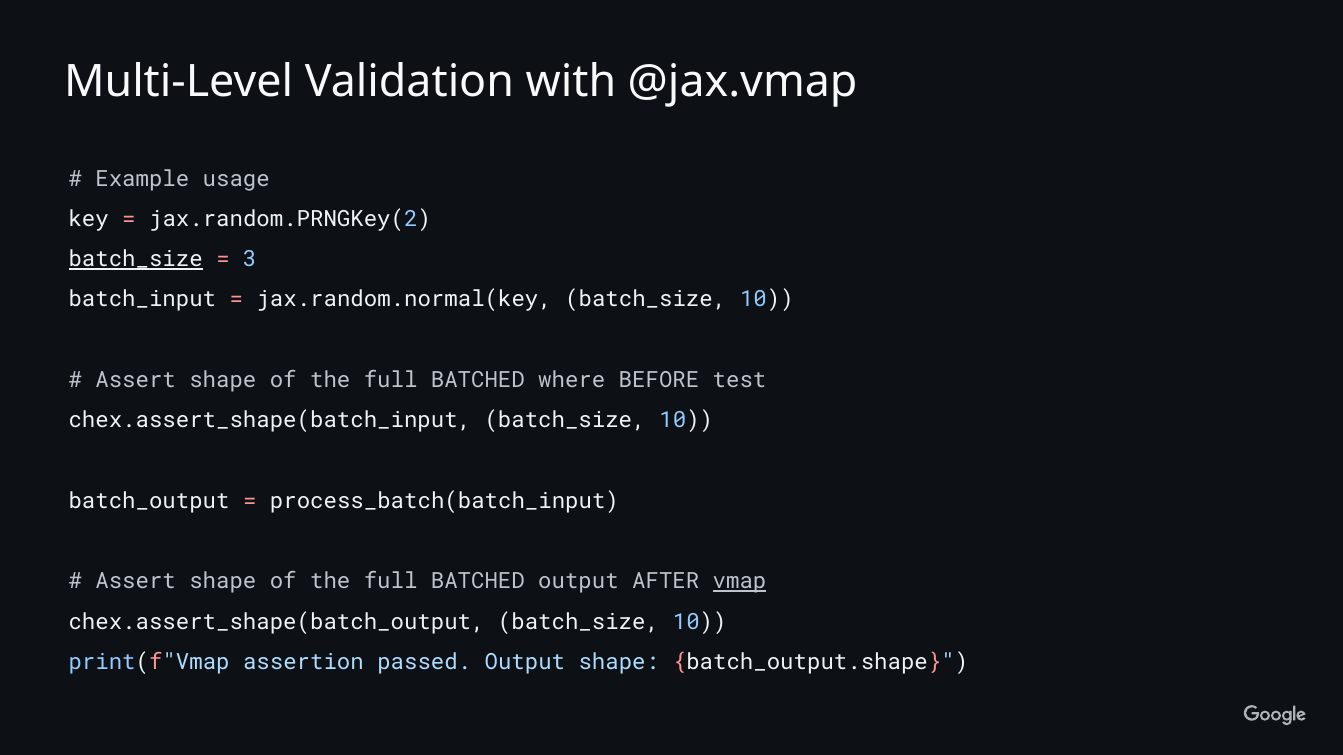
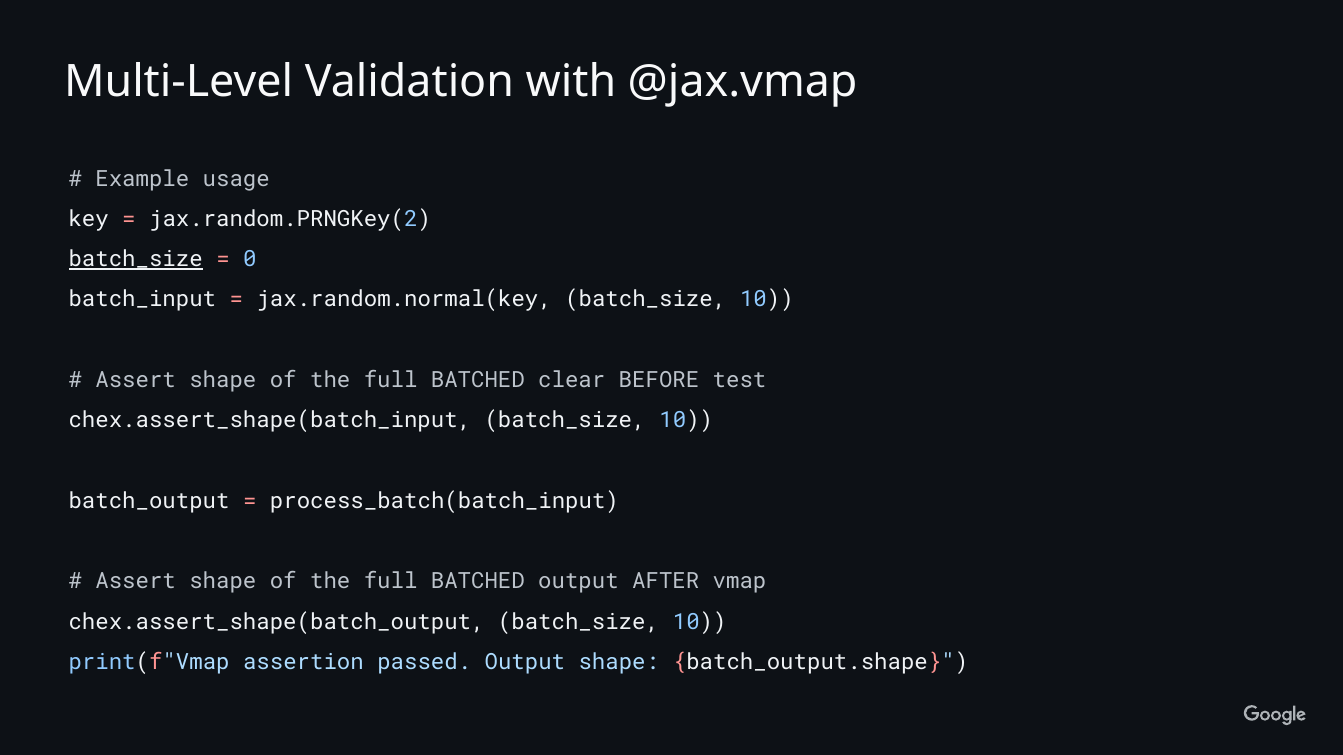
3: 3 -> 0 (250, 259)
where: where -> clear (572, 380)
vmap underline: present -> none (740, 582)
